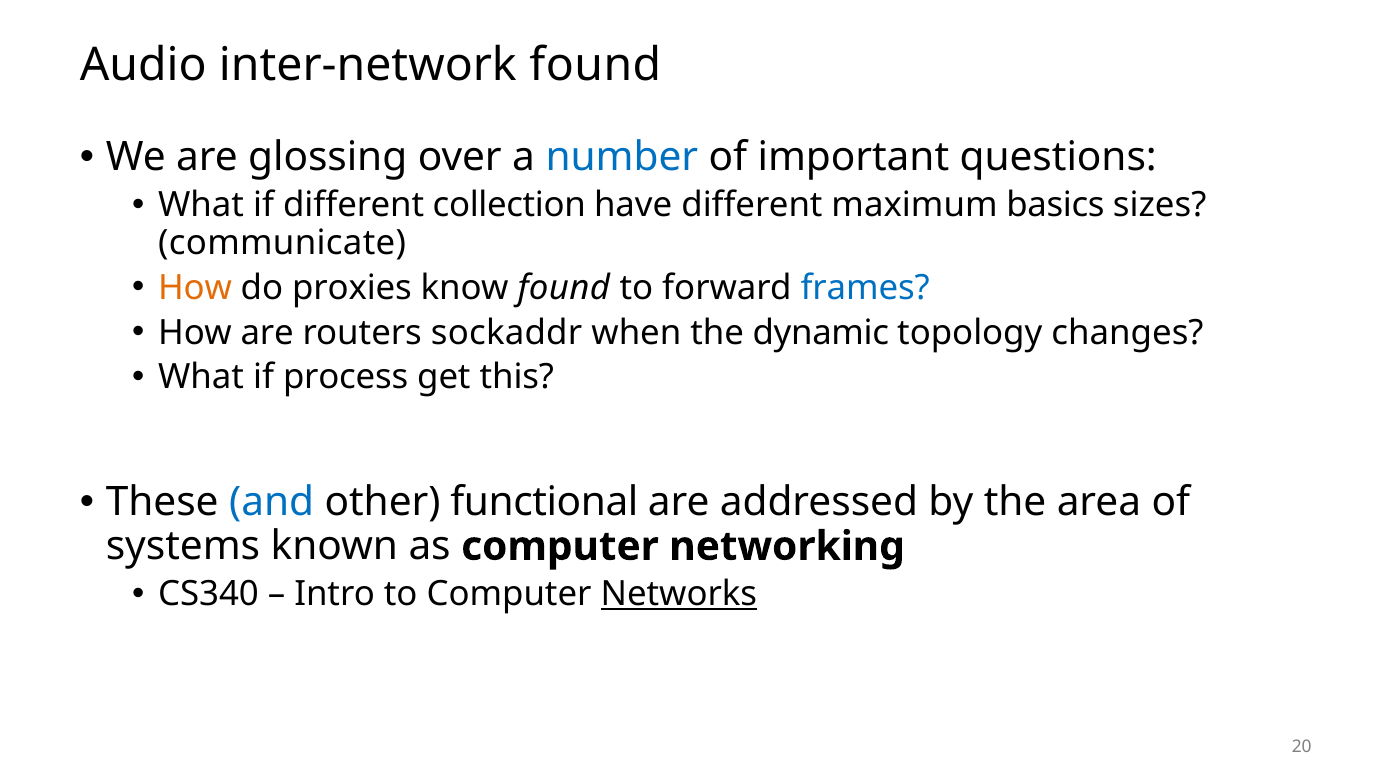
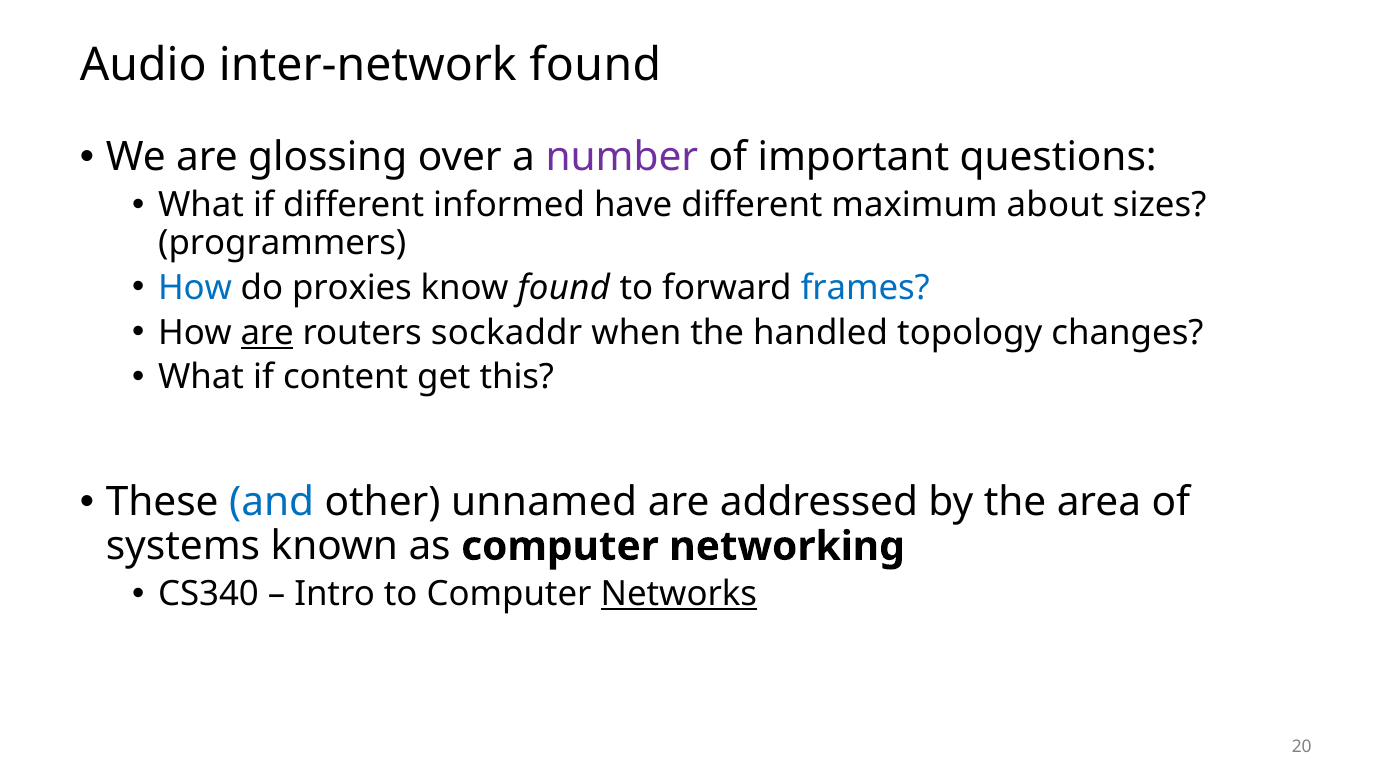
number colour: blue -> purple (622, 157)
collection: collection -> informed (509, 205)
basics: basics -> about (1055, 205)
communicate: communicate -> programmers (282, 243)
How colour: orange -> blue (195, 288)
are underline: none -> present (267, 333)
dynamic: dynamic -> handled (821, 333)
process: process -> content (346, 377)
functional: functional -> unnamed (544, 503)
